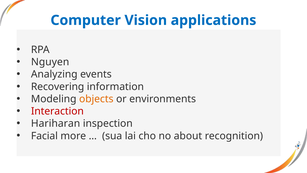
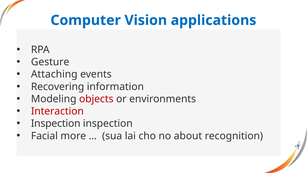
Nguyen: Nguyen -> Gesture (50, 62)
Analyzing: Analyzing -> Attaching (54, 74)
objects colour: orange -> red (96, 99)
Hariharan: Hariharan -> Inspection (56, 123)
